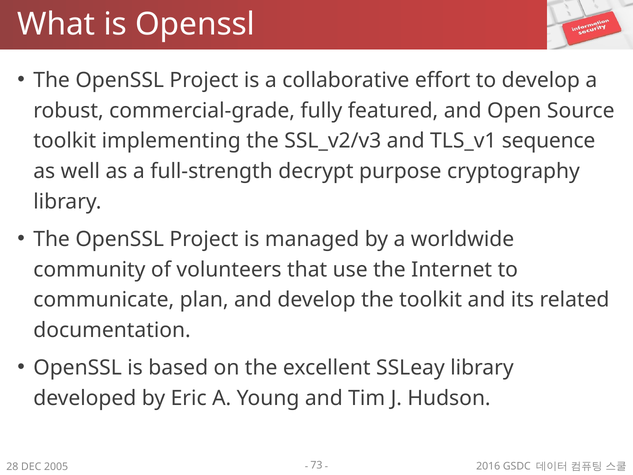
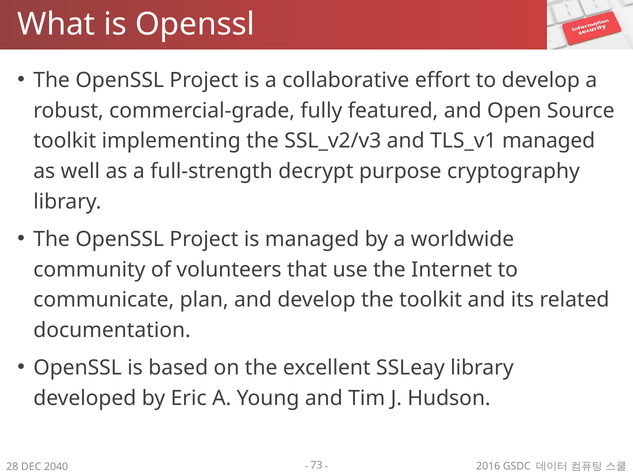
TLS_v1 sequence: sequence -> managed (549, 141)
2005: 2005 -> 2040 (56, 466)
